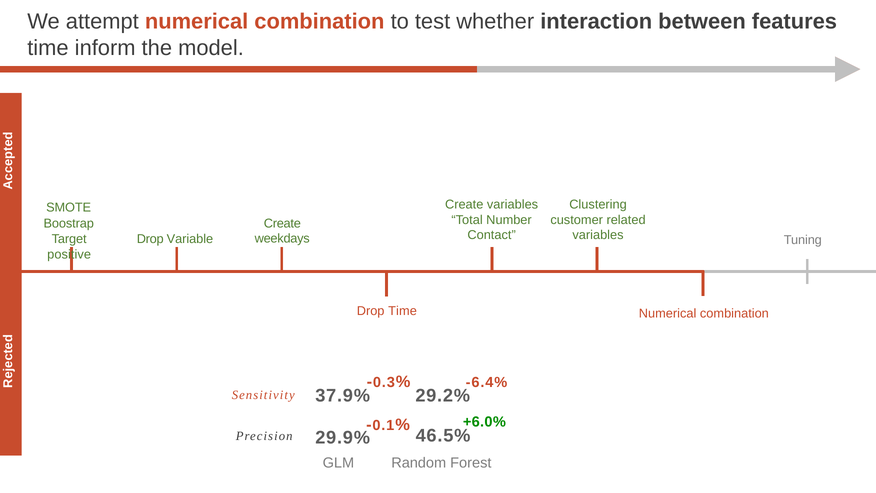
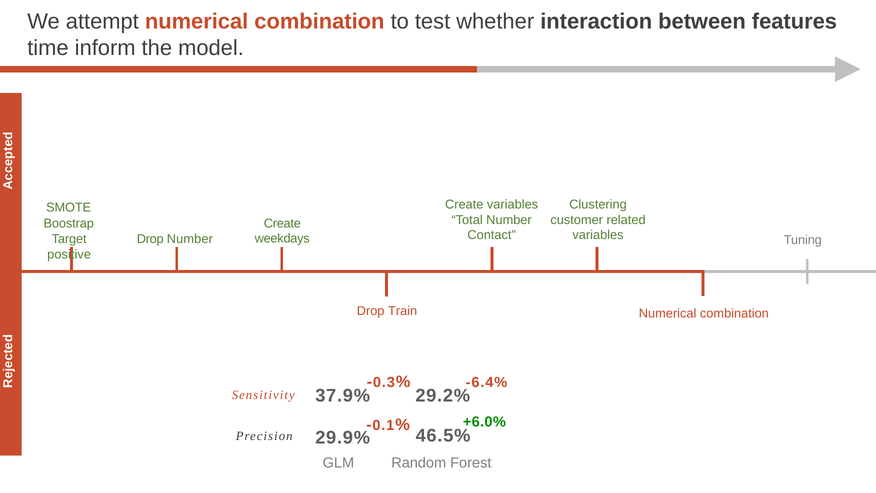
Drop Variable: Variable -> Number (190, 239)
Drop Time: Time -> Train (403, 311)
